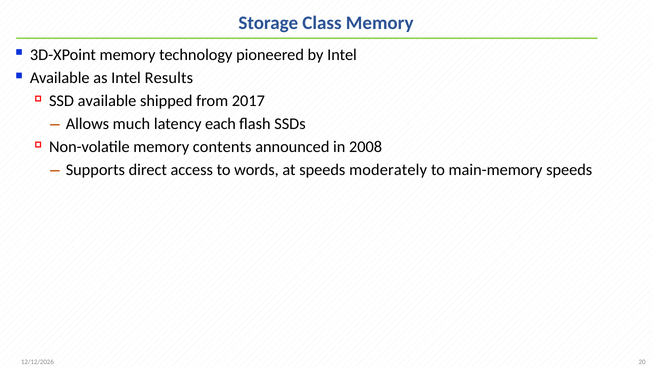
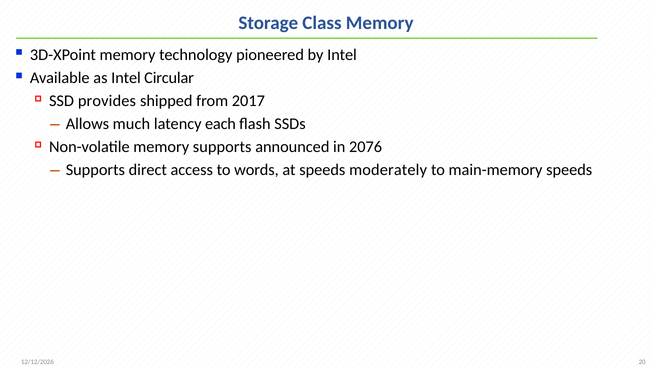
Results: Results -> Circular (169, 78)
SSD available: available -> provides (107, 101)
memory contents: contents -> supports (222, 147)
2008: 2008 -> 2076 (366, 147)
